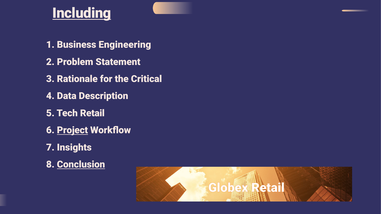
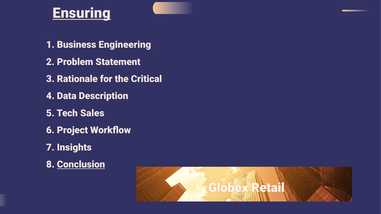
Including: Including -> Ensuring (82, 13)
Tech Retail: Retail -> Sales (92, 113)
Project underline: present -> none (72, 131)
